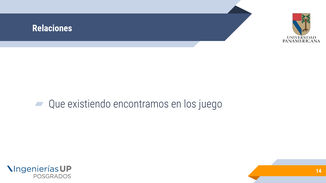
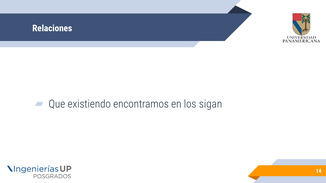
juego: juego -> sigan (211, 104)
